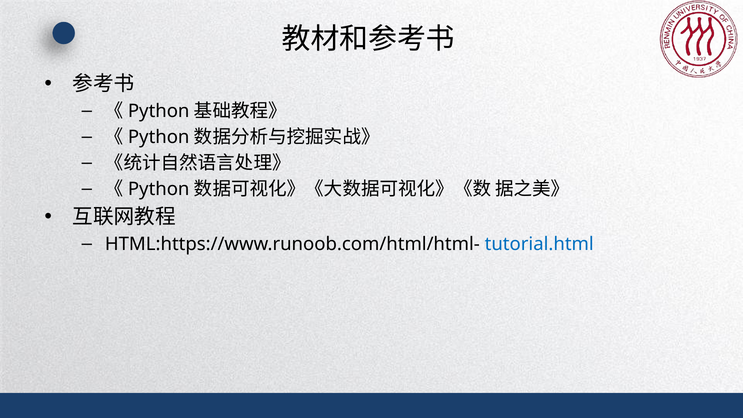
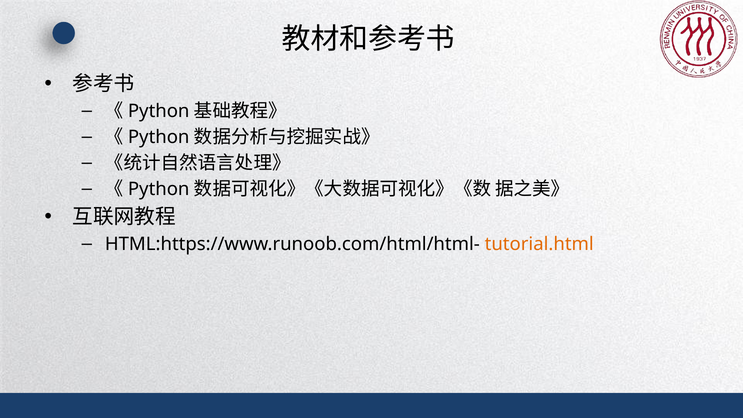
tutorial.html colour: blue -> orange (539, 244)
